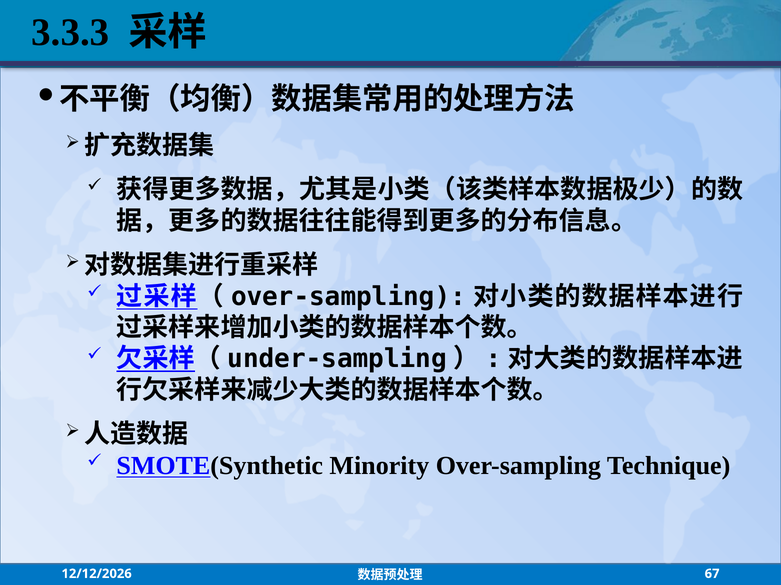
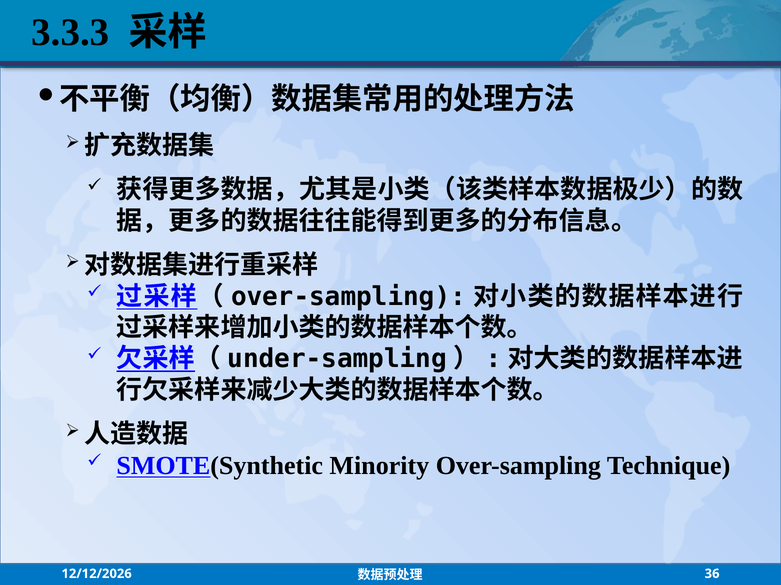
67: 67 -> 36 (712, 574)
